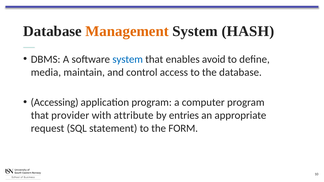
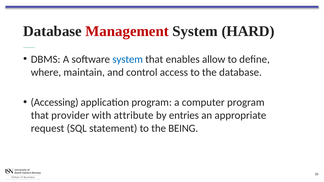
Management colour: orange -> red (127, 31)
HASH: HASH -> HARD (248, 31)
avoid: avoid -> allow (214, 59)
media: media -> where (46, 72)
FORM: FORM -> BEING (183, 128)
